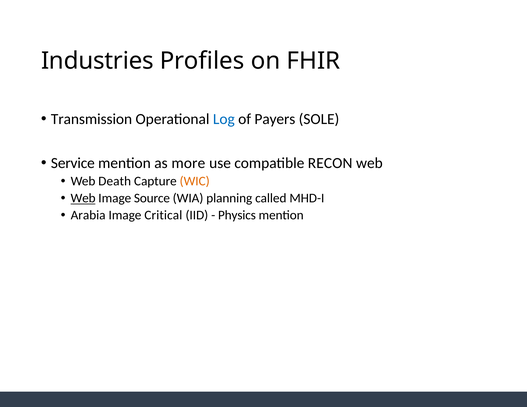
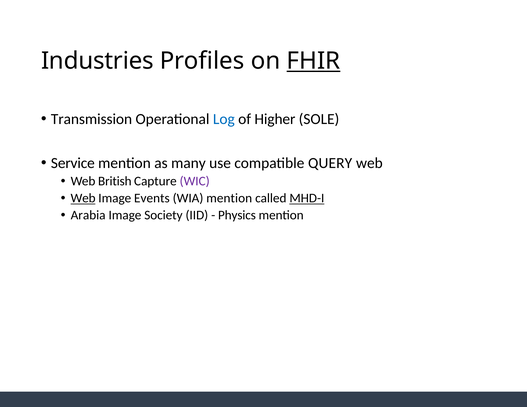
FHIR underline: none -> present (313, 61)
Payers: Payers -> Higher (275, 119)
more: more -> many (188, 163)
RECON: RECON -> QUERY (330, 163)
Death: Death -> British (115, 181)
WIC colour: orange -> purple (195, 181)
Source: Source -> Events (152, 198)
WIA planning: planning -> mention (229, 198)
MHD-I underline: none -> present (307, 198)
Critical: Critical -> Society (163, 215)
